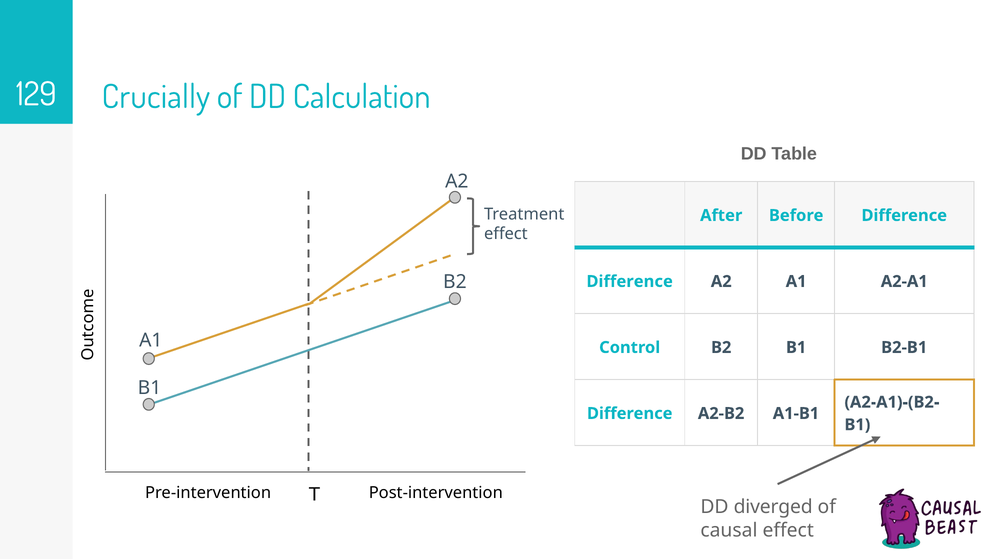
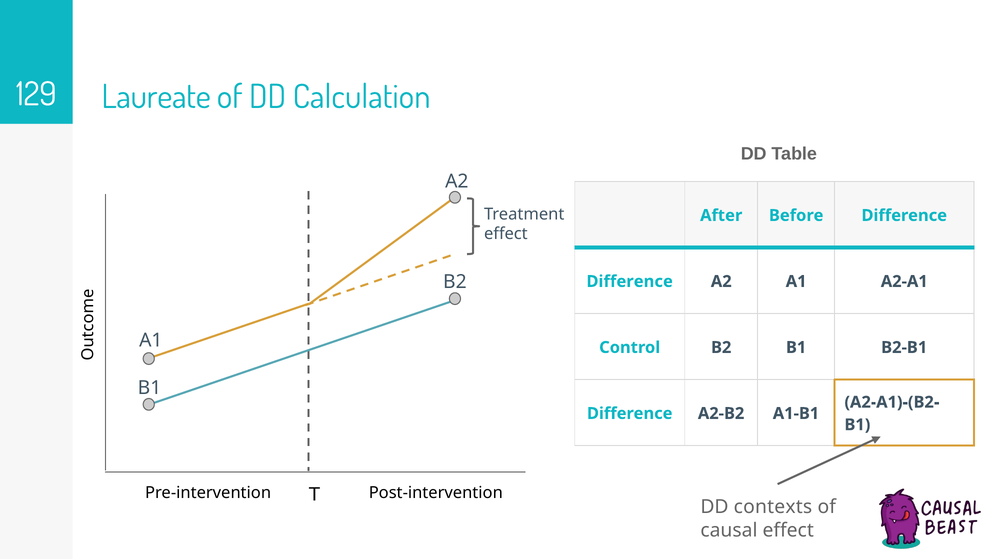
Crucially: Crucially -> Laureate (156, 97)
diverged: diverged -> contexts (773, 507)
